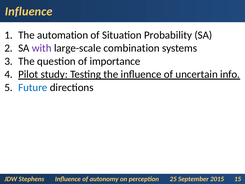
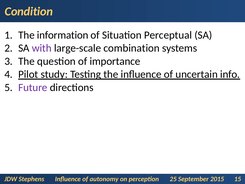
Influence: Influence -> Condition (29, 11)
automation: automation -> information (63, 35)
Probability: Probability -> Perceptual (168, 35)
Future colour: blue -> purple (33, 87)
